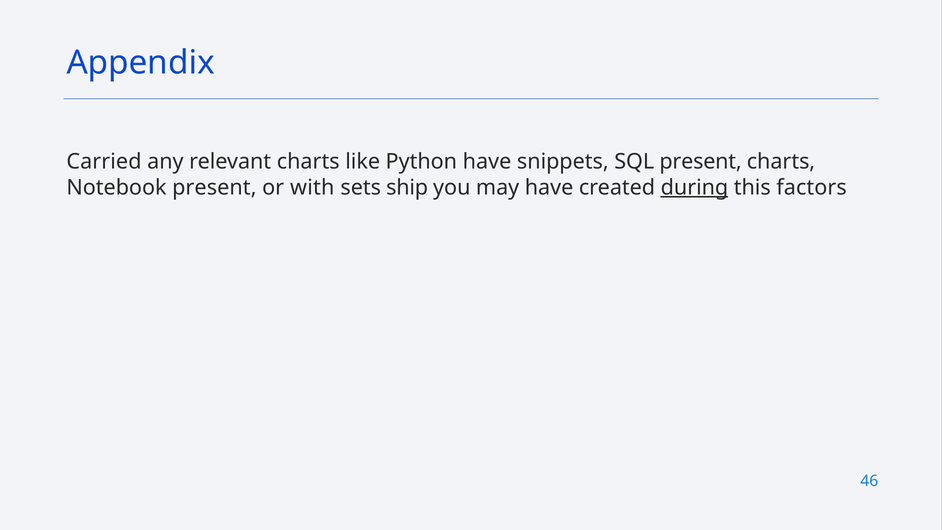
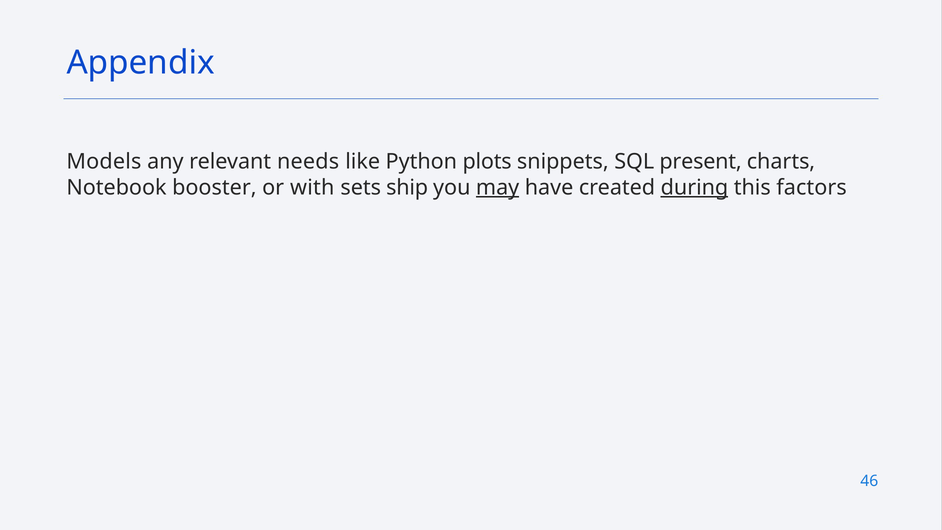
Carried: Carried -> Models (104, 162)
relevant charts: charts -> needs (308, 162)
Python have: have -> plots (487, 162)
Notebook present: present -> booster (214, 187)
may underline: none -> present (498, 187)
